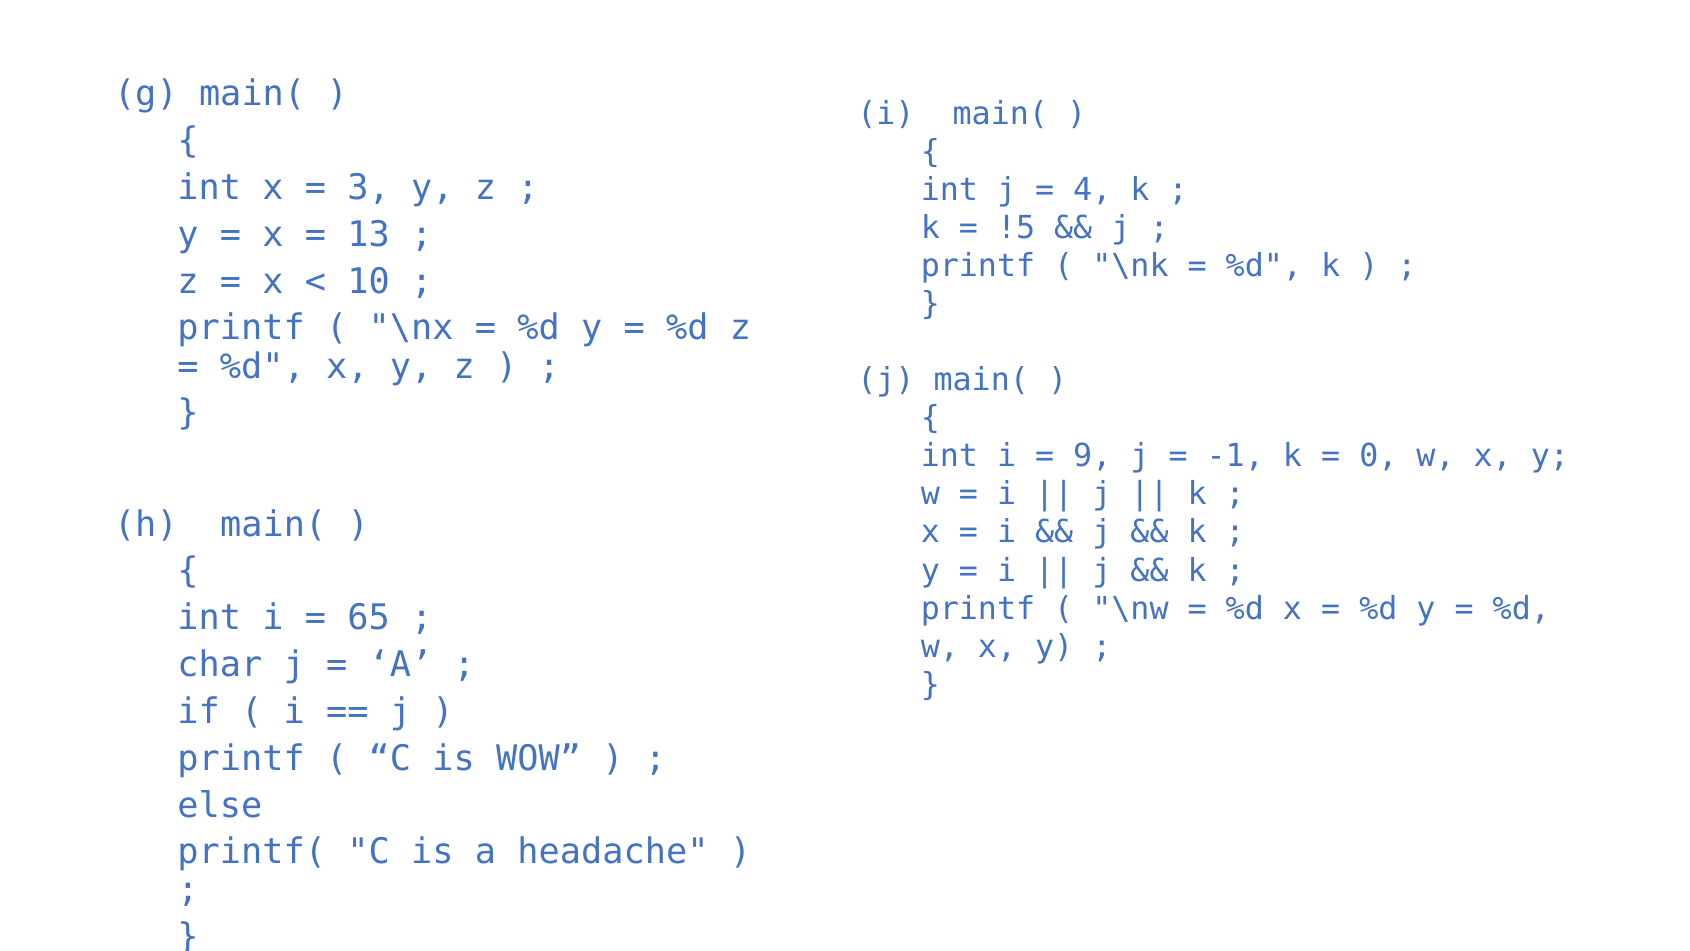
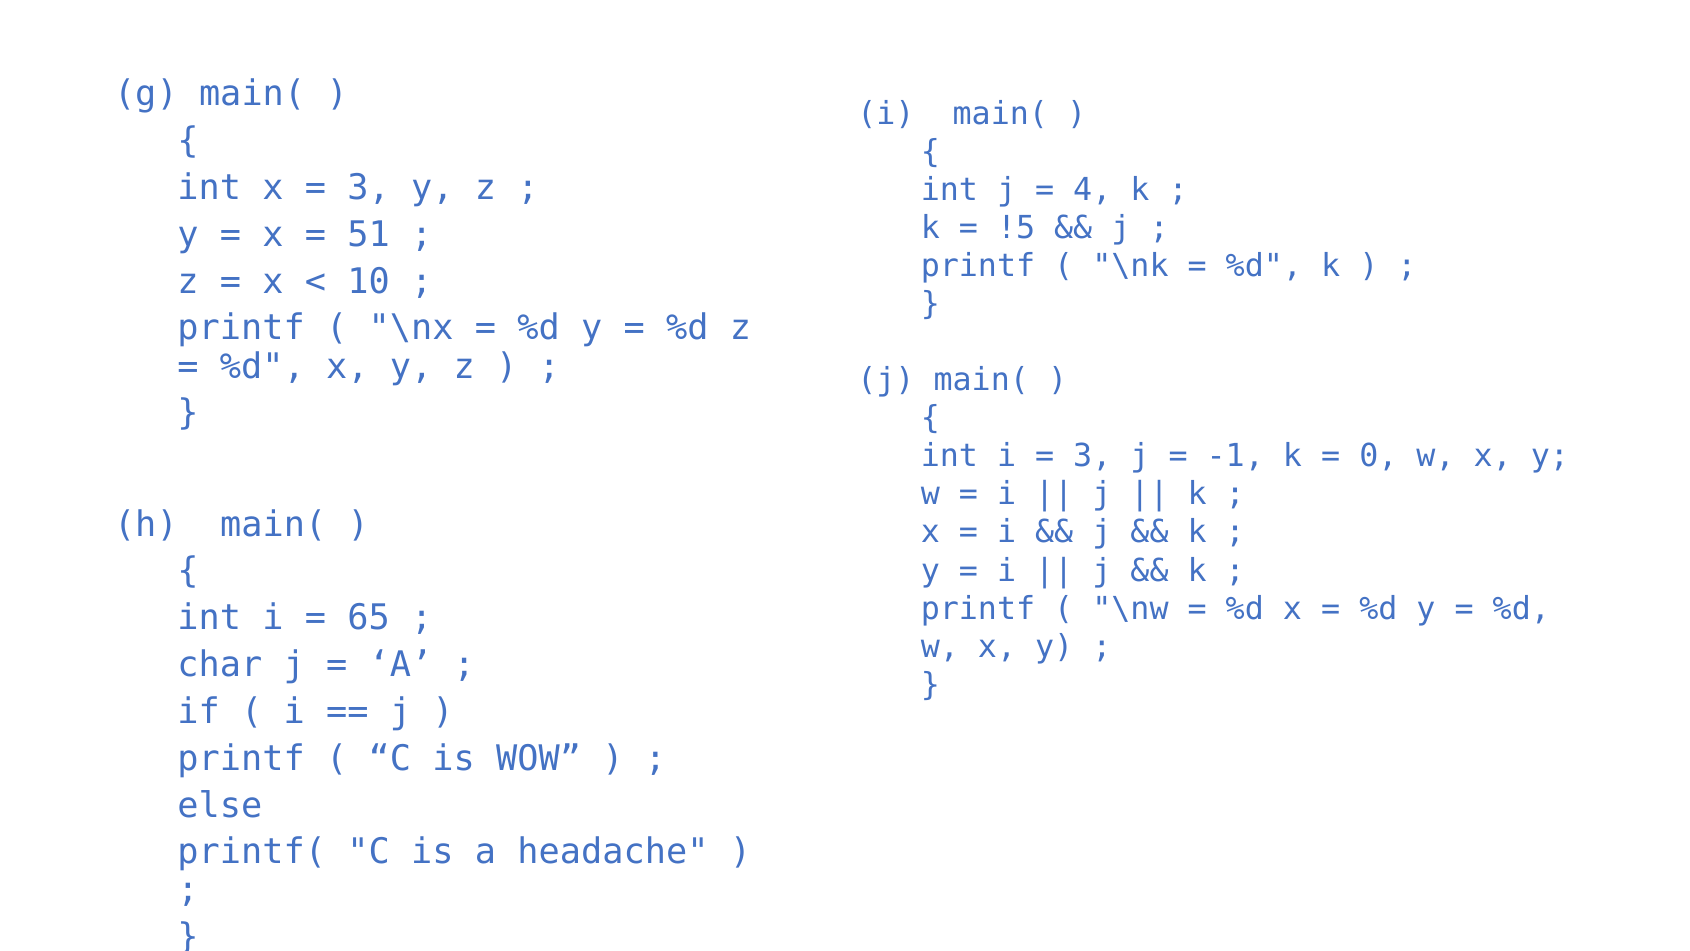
13: 13 -> 51 (369, 235)
9: 9 -> 3 (1092, 456)
